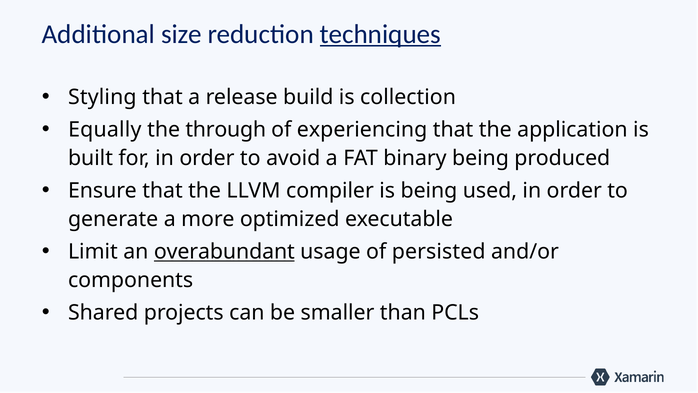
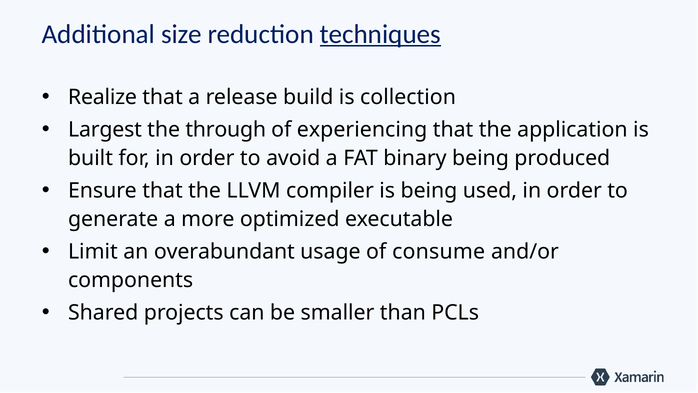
Styling: Styling -> Realize (103, 97)
Equally: Equally -> Largest (105, 130)
overabundant underline: present -> none (224, 252)
persisted: persisted -> consume (439, 252)
